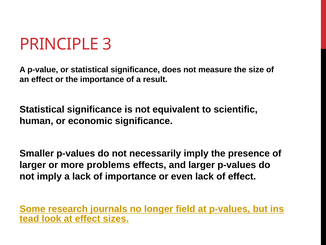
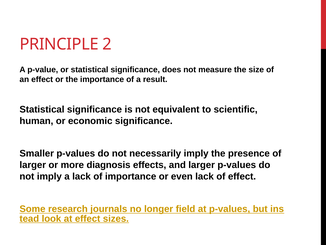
3: 3 -> 2 (107, 44)
problems: problems -> diagnosis (109, 165)
